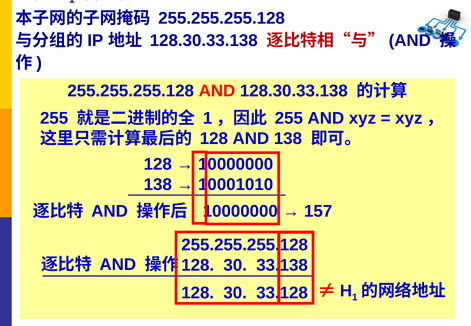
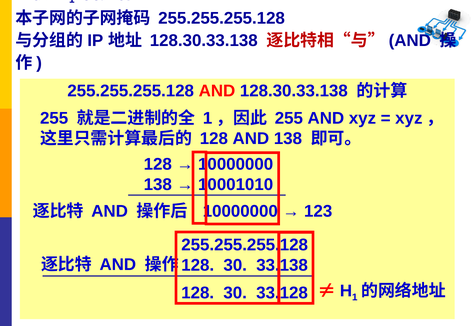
157: 157 -> 123 (318, 211)
